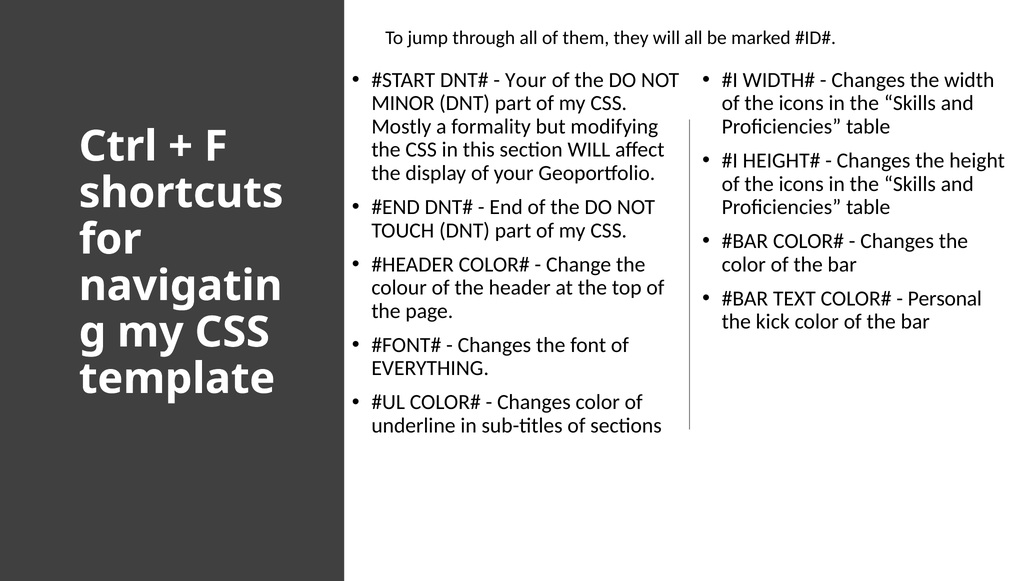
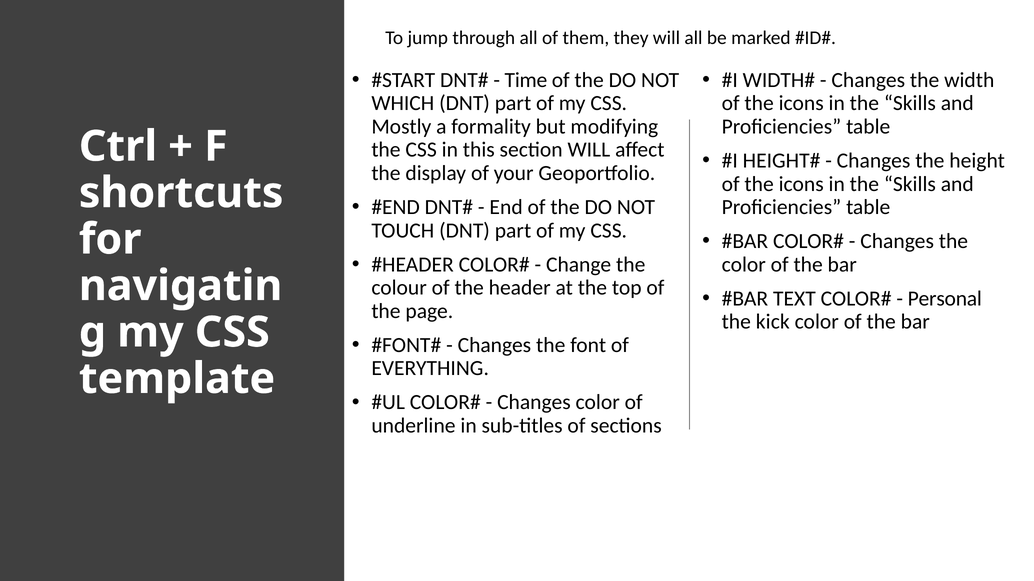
Your: Your -> Time (526, 80)
MINOR: MINOR -> WHICH (403, 103)
